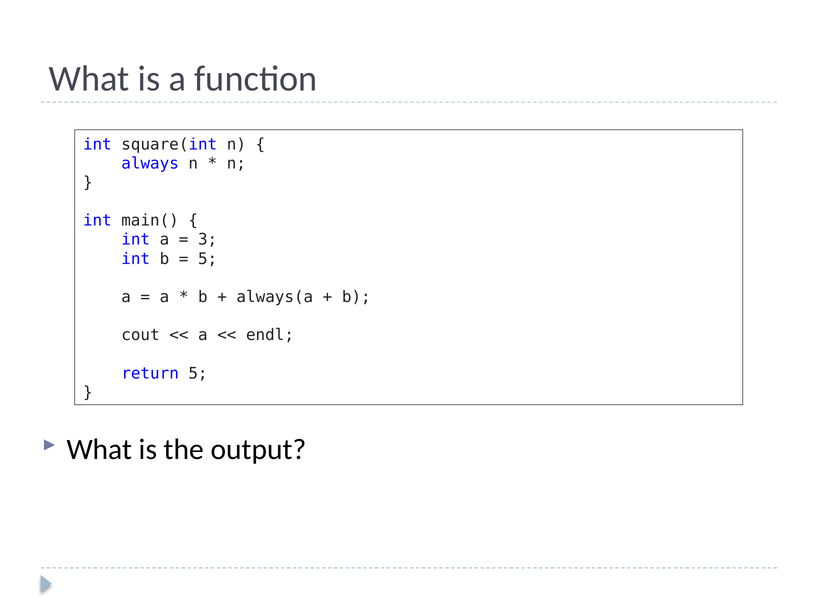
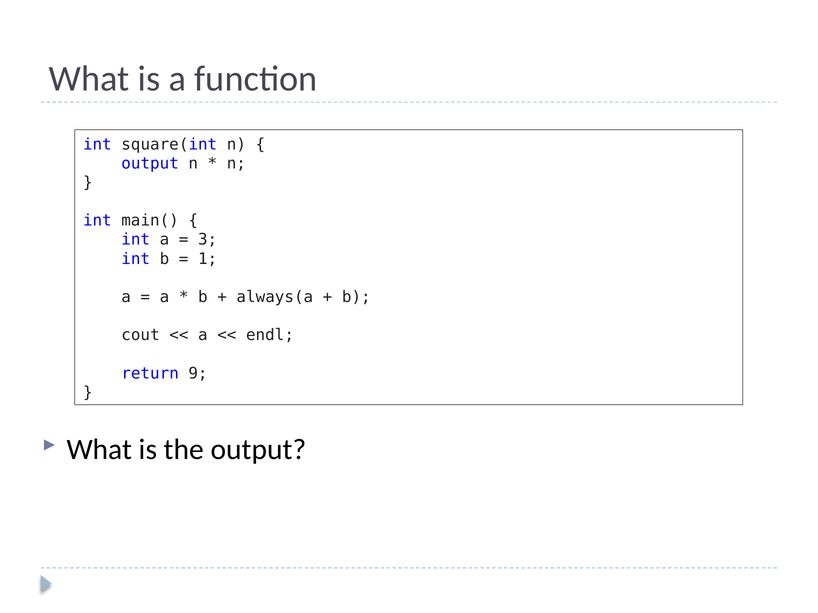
always: always -> output (150, 164)
5: 5 -> 1 (208, 259)
return 5: 5 -> 9 (198, 374)
